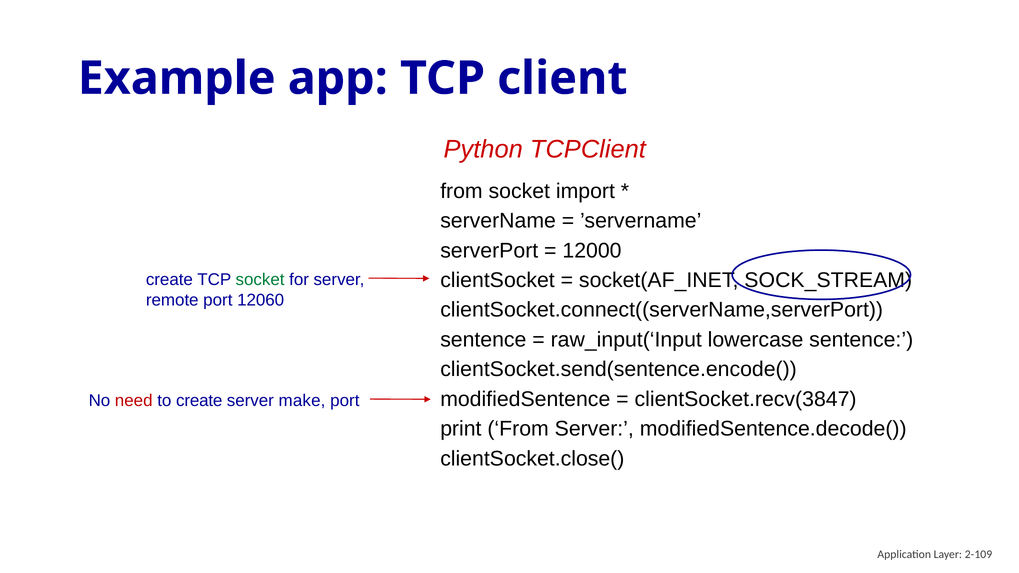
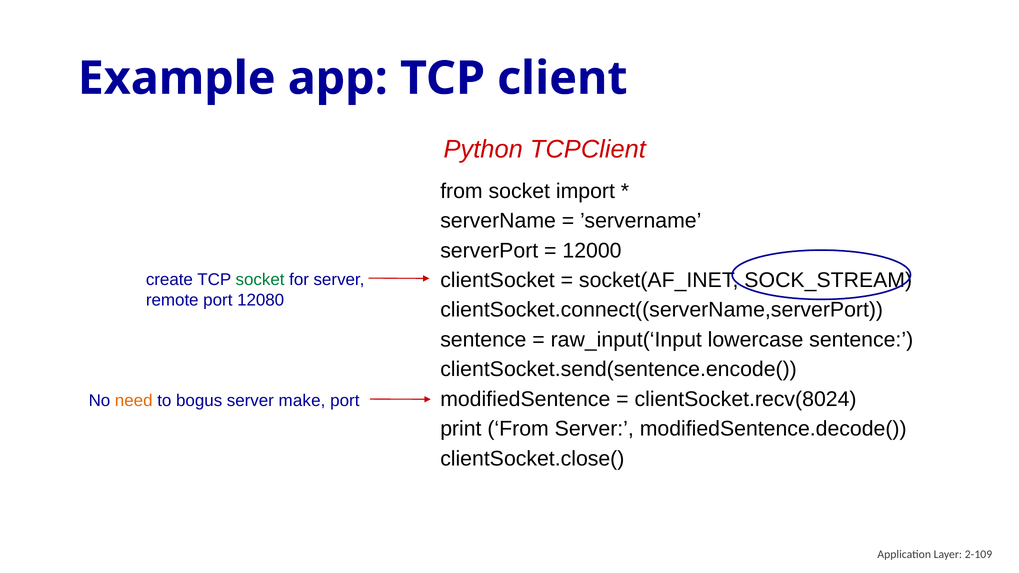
12060: 12060 -> 12080 (261, 300)
clientSocket.recv(3847: clientSocket.recv(3847 -> clientSocket.recv(8024 (746, 399)
need colour: red -> orange (134, 401)
to create: create -> bogus (199, 401)
